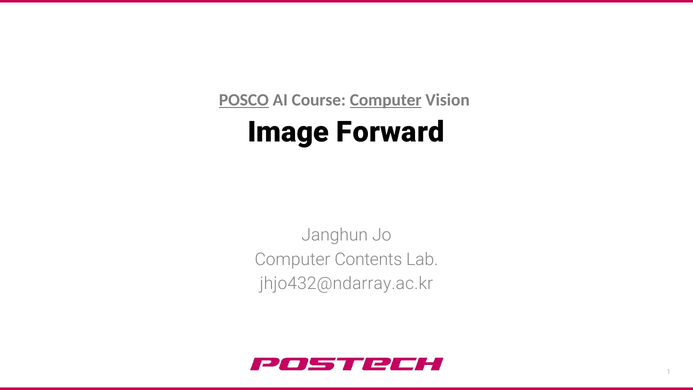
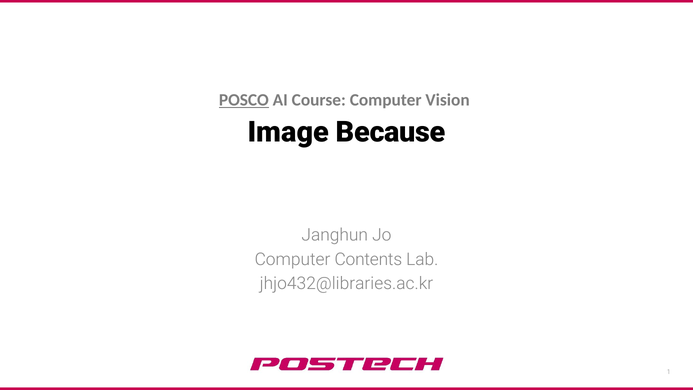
Computer underline: present -> none (386, 100)
Forward: Forward -> Because (391, 132)
jhjo432@ndarray.ac.kr: jhjo432@ndarray.ac.kr -> jhjo432@libraries.ac.kr (346, 284)
